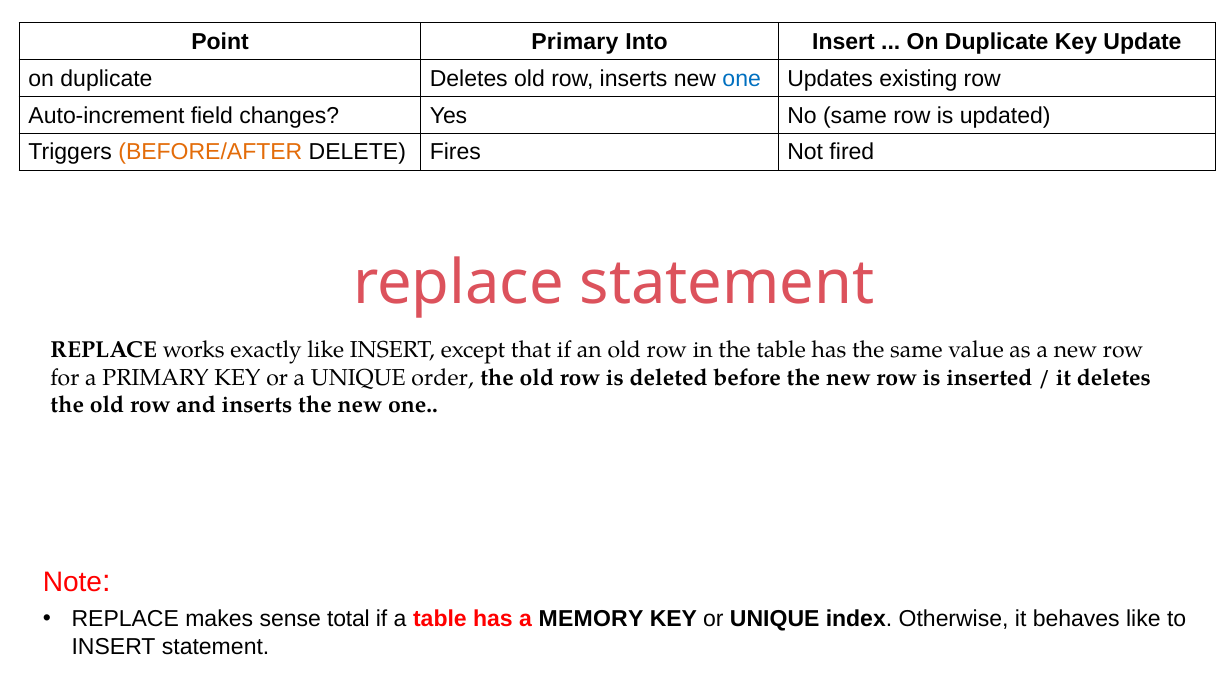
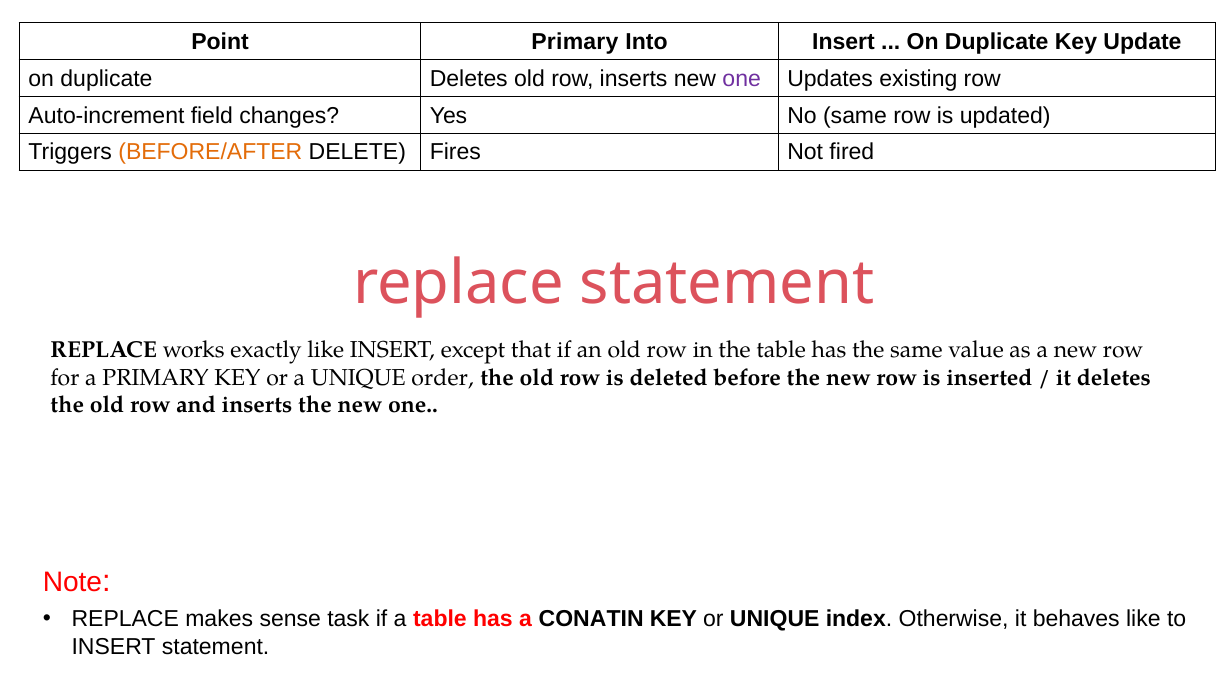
one colour: blue -> purple (742, 79)
total: total -> task (348, 619)
MEMORY: MEMORY -> CONATIN (591, 619)
